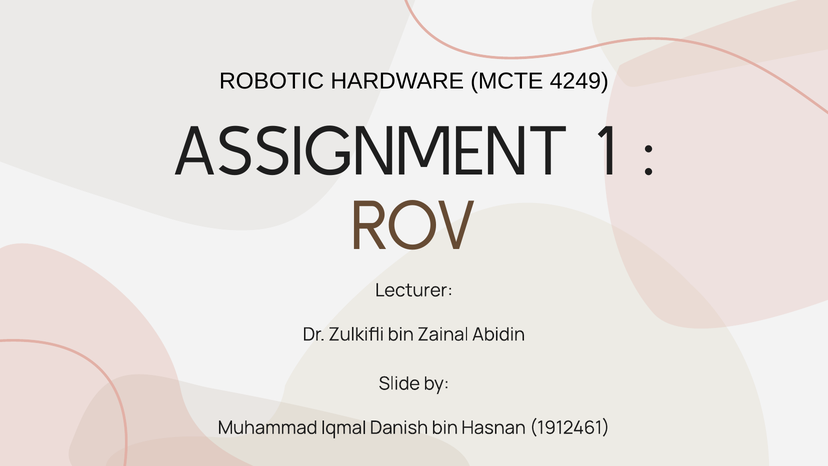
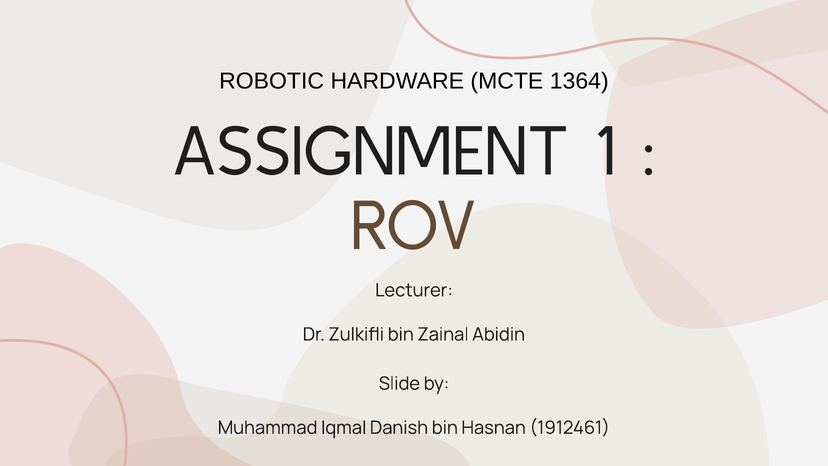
4249: 4249 -> 1364 (579, 81)
